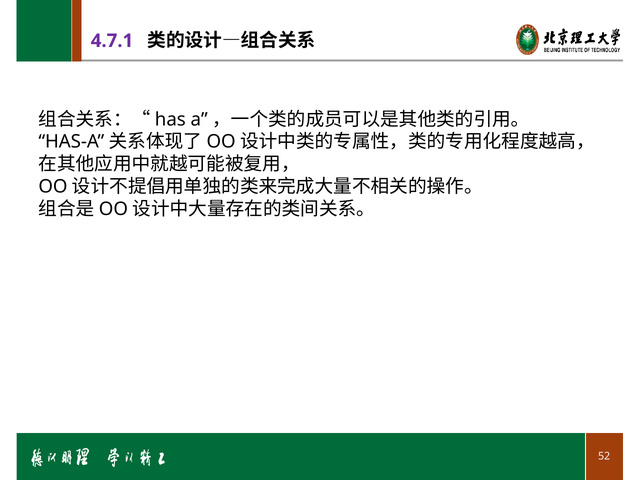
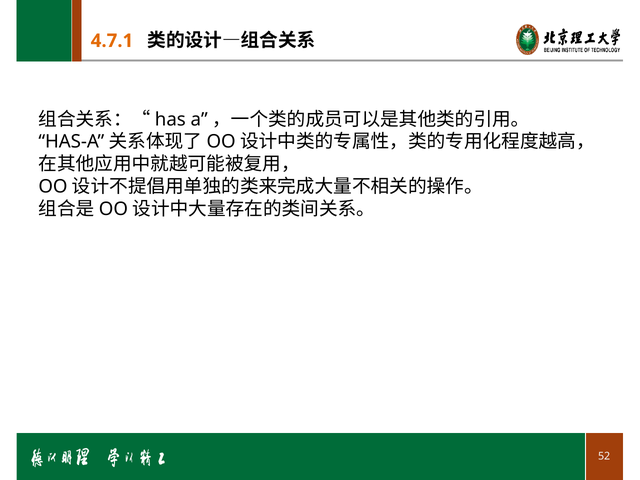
4.7.1 colour: purple -> orange (112, 41)
